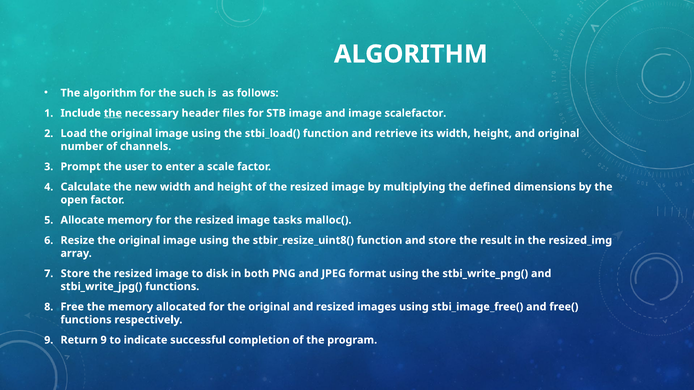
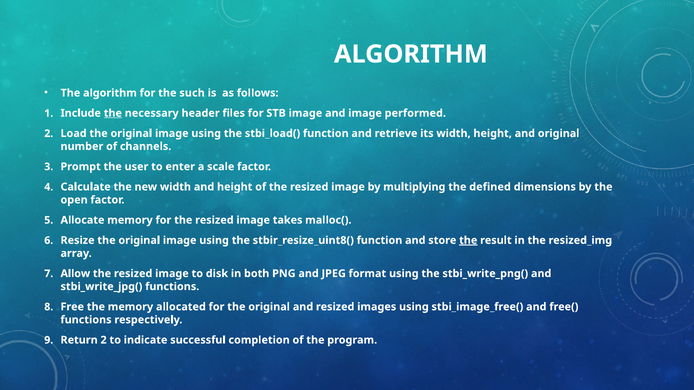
scalefactor: scalefactor -> performed (415, 113)
tasks: tasks -> takes (288, 220)
the underline: none -> present (468, 241)
Store: Store -> Allow (75, 274)
Return 9: 9 -> 2 (104, 340)
